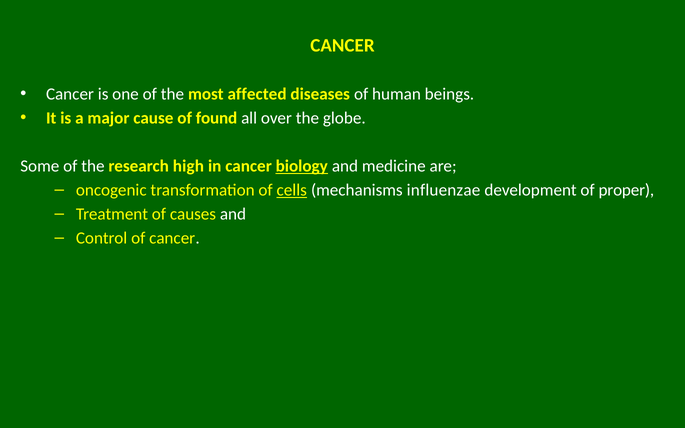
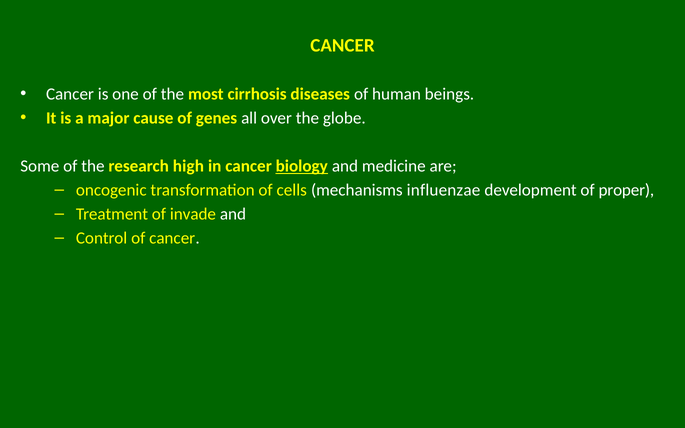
affected: affected -> cirrhosis (257, 94)
found: found -> genes (216, 118)
cells underline: present -> none (292, 190)
causes: causes -> invade (193, 214)
